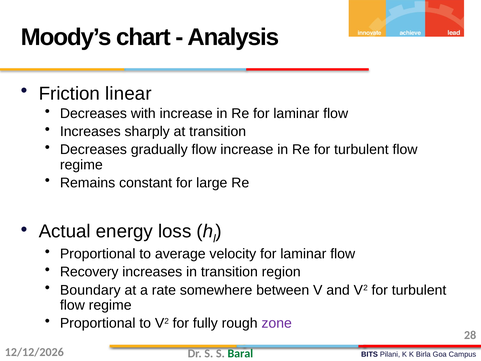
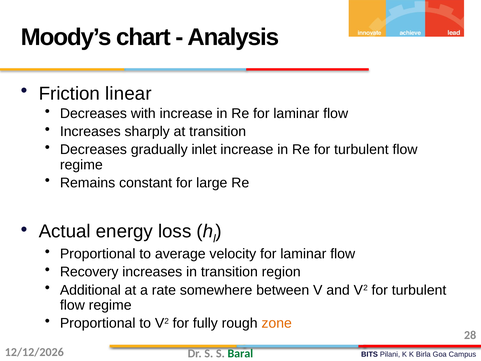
gradually flow: flow -> inlet (204, 150)
Boundary: Boundary -> Additional (90, 290)
zone colour: purple -> orange (277, 323)
